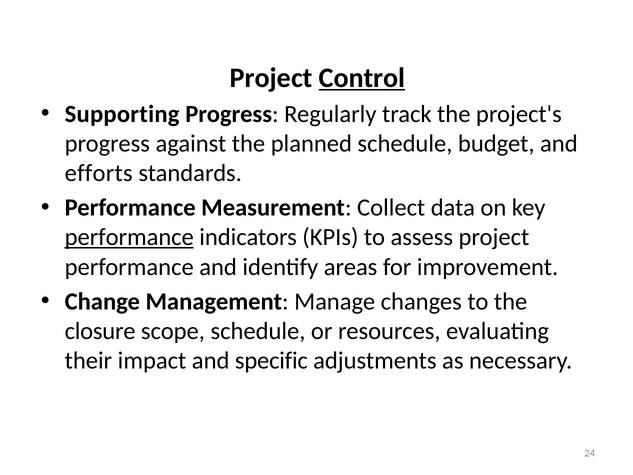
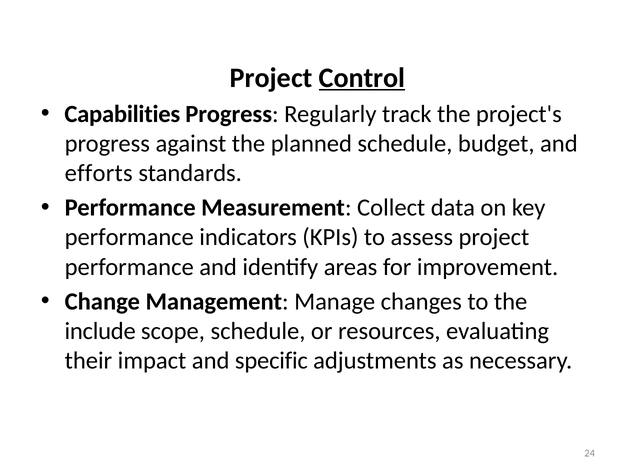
Supporting: Supporting -> Capabilities (122, 114)
performance underline: present -> none (129, 237)
closure: closure -> include (100, 331)
